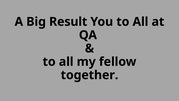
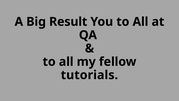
together: together -> tutorials (89, 75)
